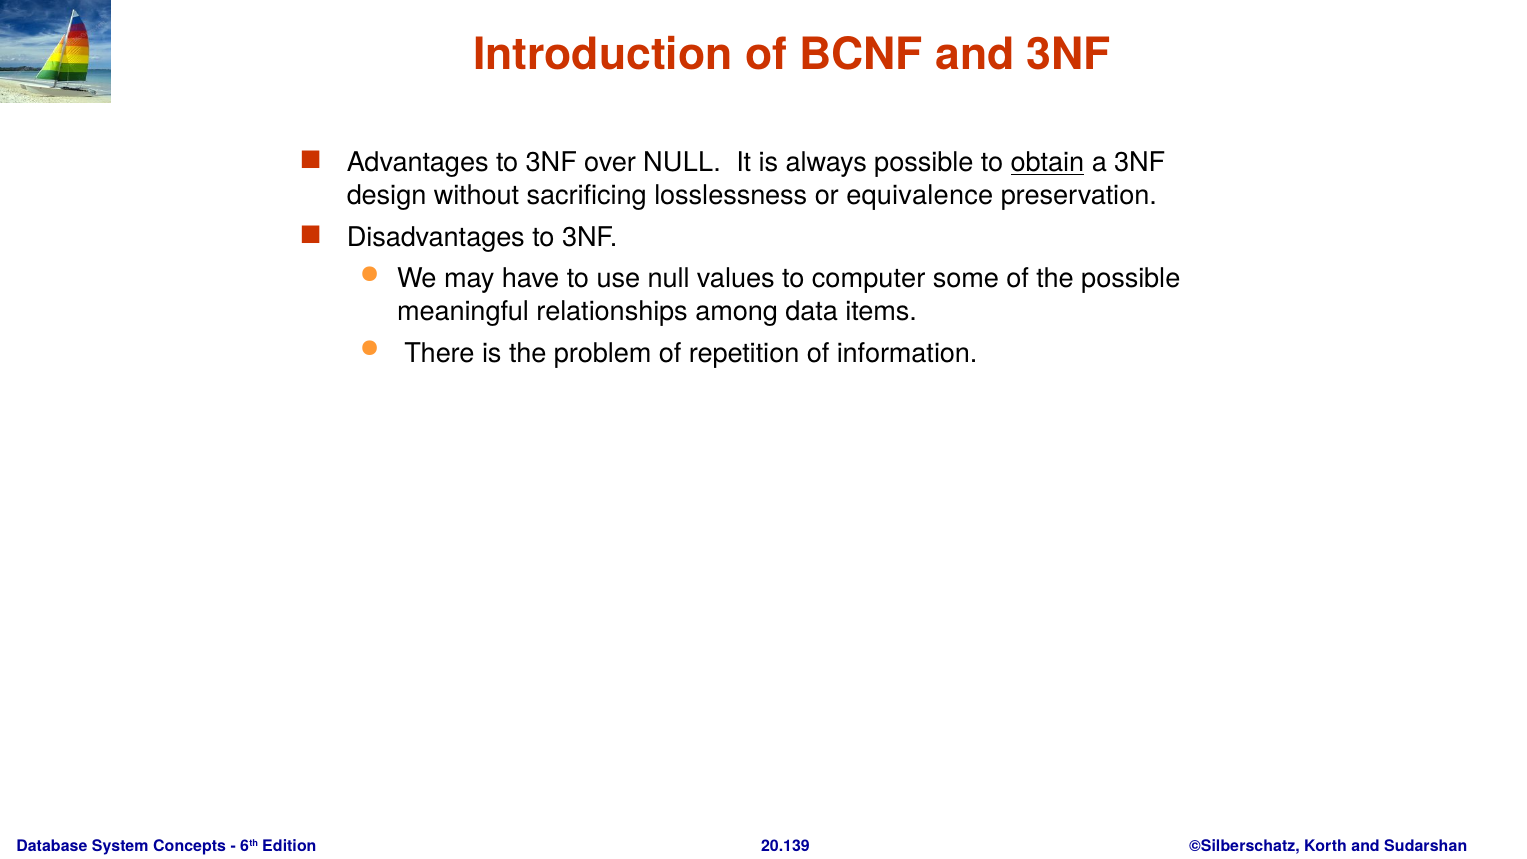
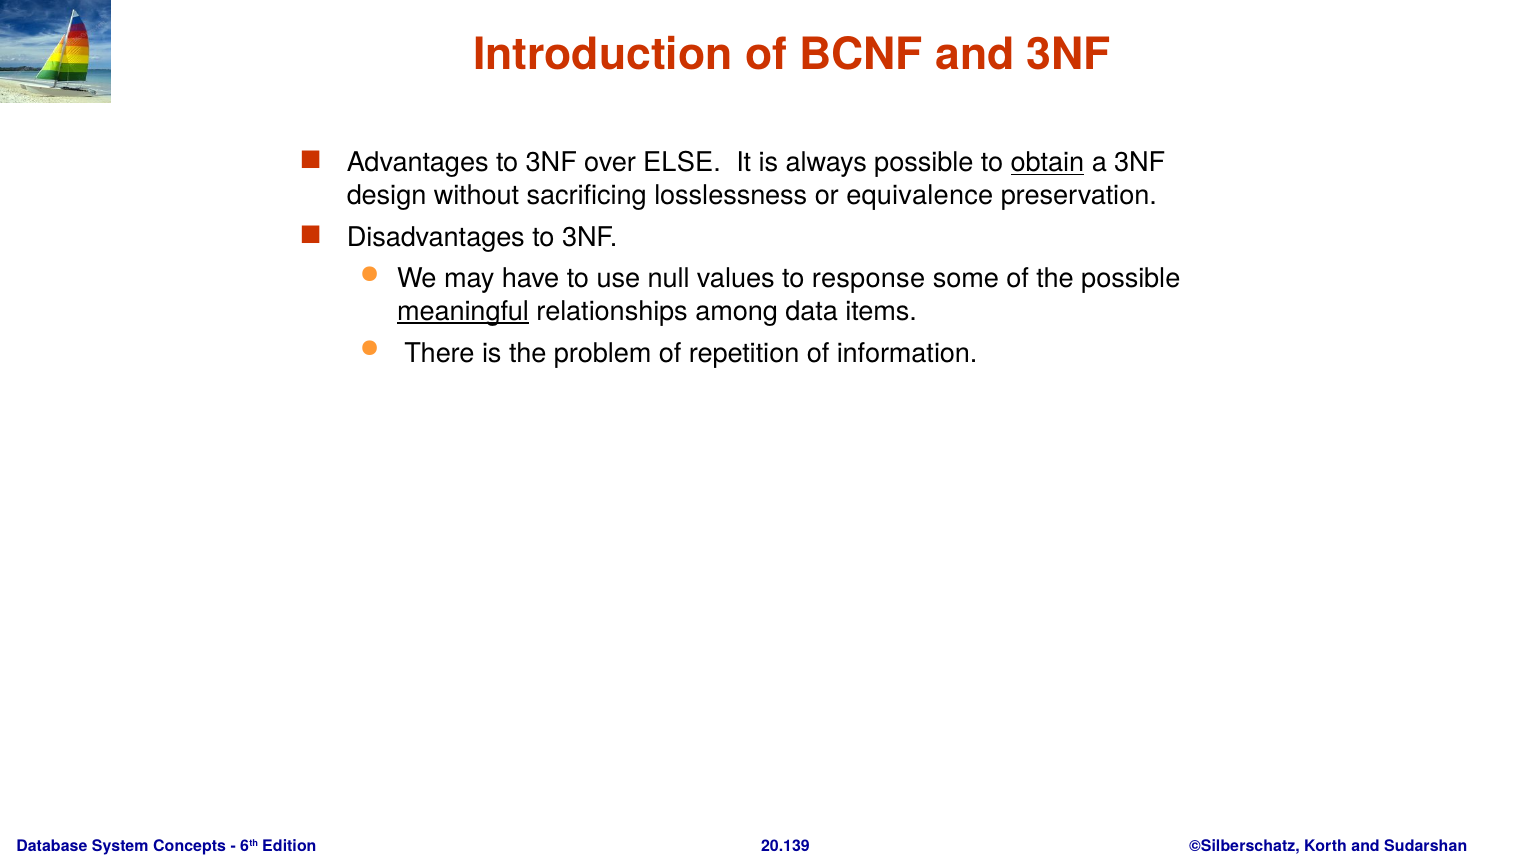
over NULL: NULL -> ELSE (682, 163)
computer: computer -> response (868, 279)
meaningful underline: none -> present (463, 311)
